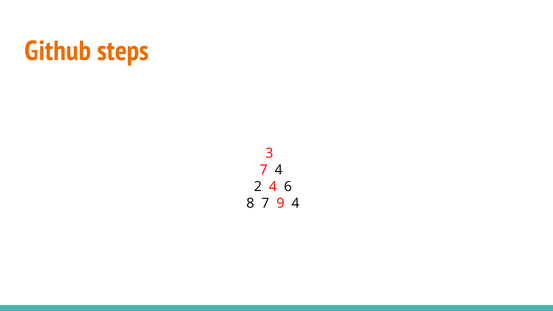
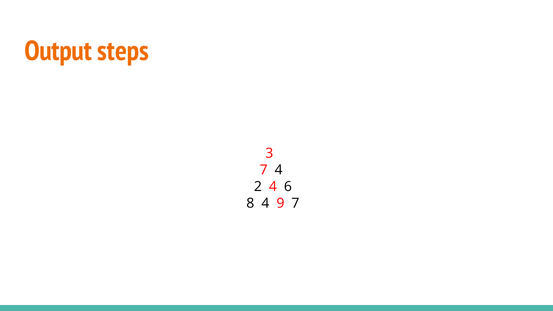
Github: Github -> Output (58, 51)
8 7: 7 -> 4 (265, 203)
9 4: 4 -> 7 (295, 203)
